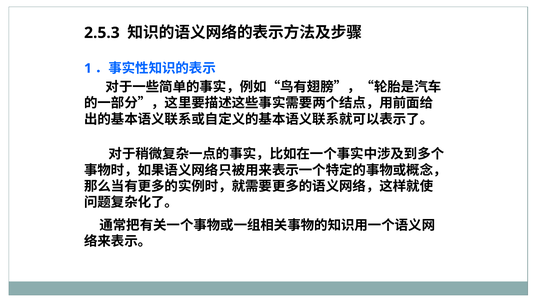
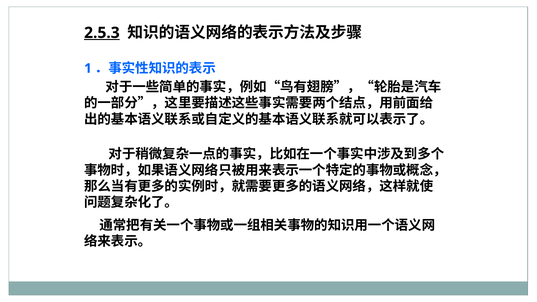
2.5.3 underline: none -> present (102, 33)
